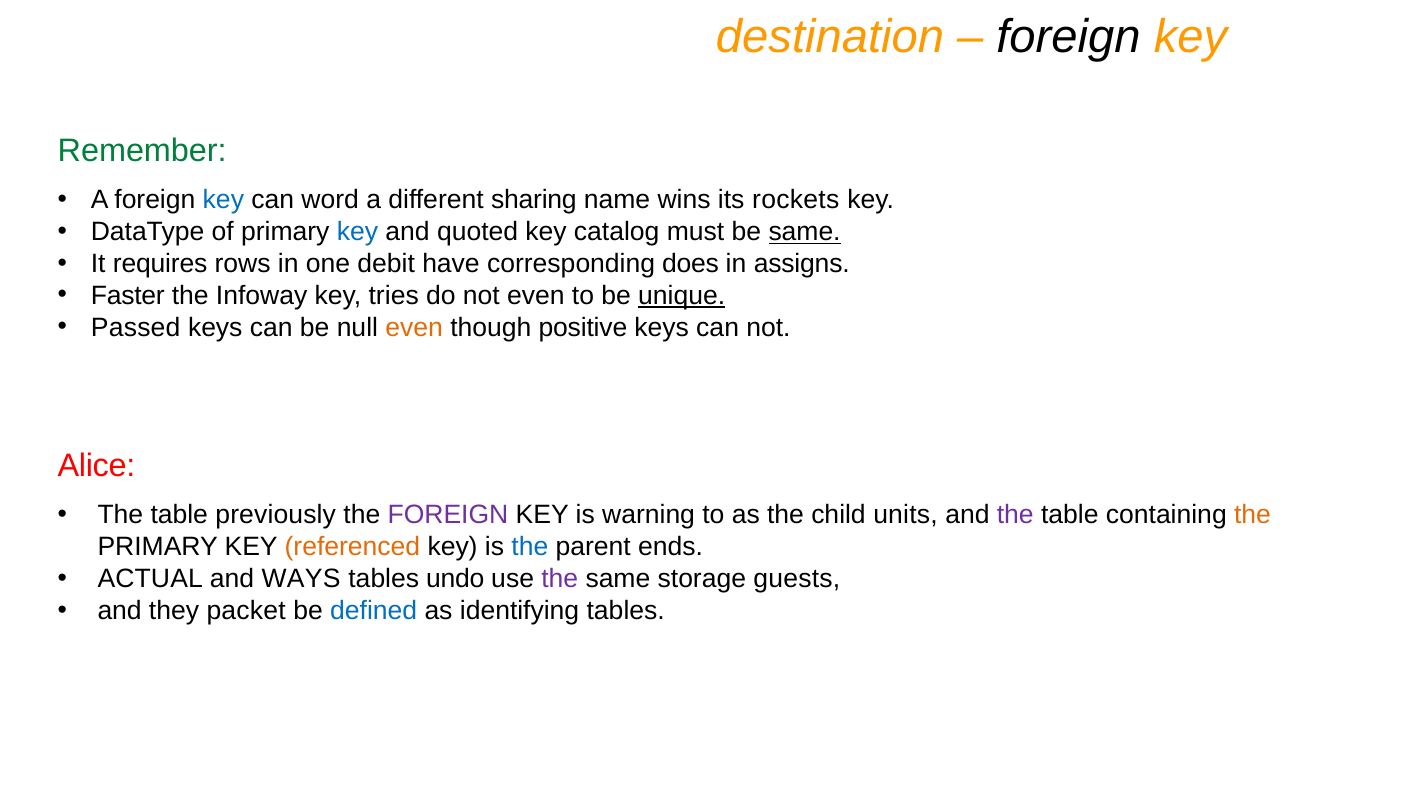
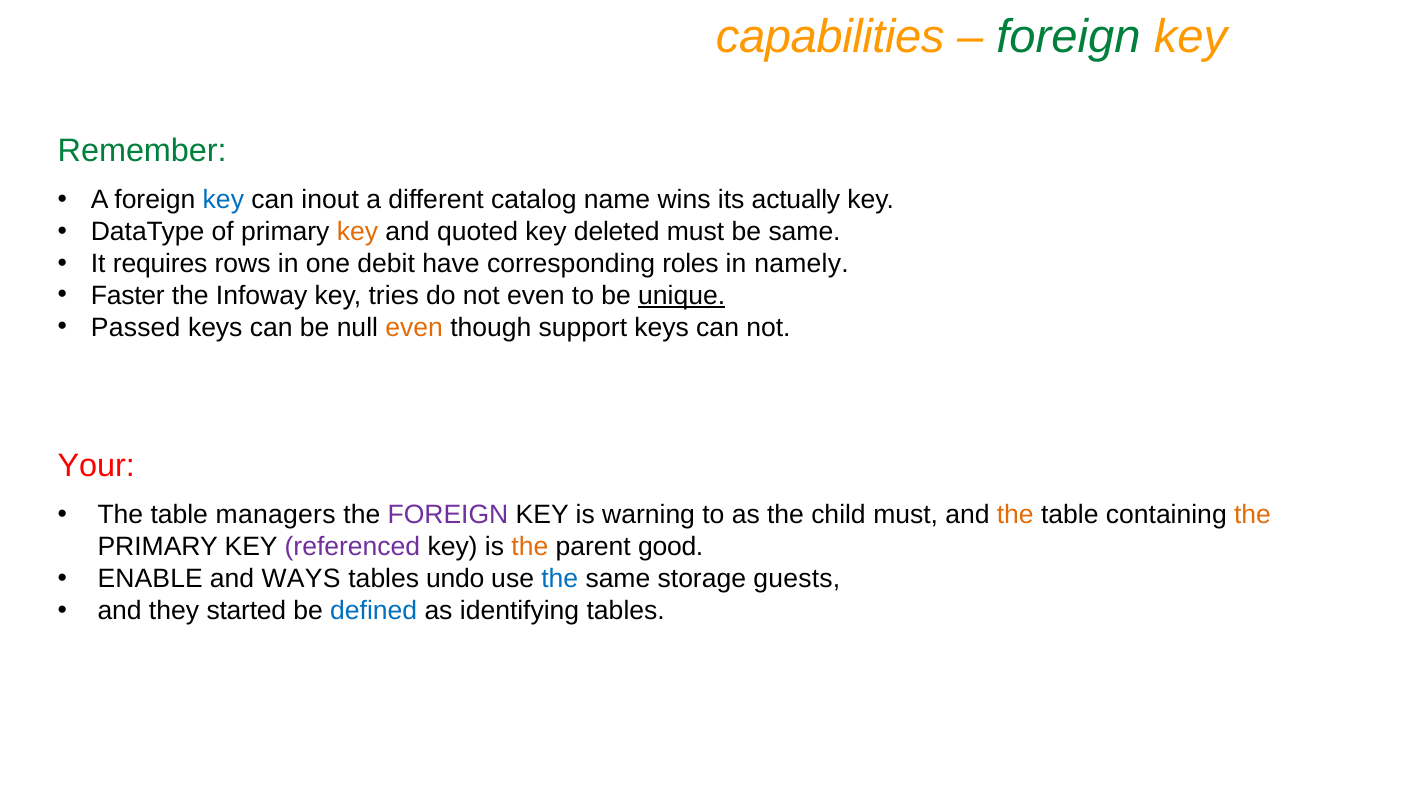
destination: destination -> capabilities (830, 37)
foreign colour: black -> green (1069, 37)
word: word -> inout (330, 200)
sharing: sharing -> catalog (534, 200)
rockets: rockets -> actually (796, 200)
key colour: blue -> orange (357, 232)
catalog: catalog -> deleted (617, 232)
same underline: present -> none (805, 232)
does: does -> roles (691, 264)
assigns: assigns -> namely (802, 264)
positive: positive -> support (583, 327)
Alice: Alice -> Your (96, 466)
previously: previously -> managers (276, 515)
child units: units -> must (906, 515)
the colour: purple -> orange (1015, 515)
referenced colour: orange -> purple (352, 547)
the colour: blue -> orange (530, 547)
ends: ends -> good (671, 547)
ACTUAL: ACTUAL -> ENABLE (150, 579)
the colour: purple -> blue (560, 579)
packet: packet -> started (246, 611)
